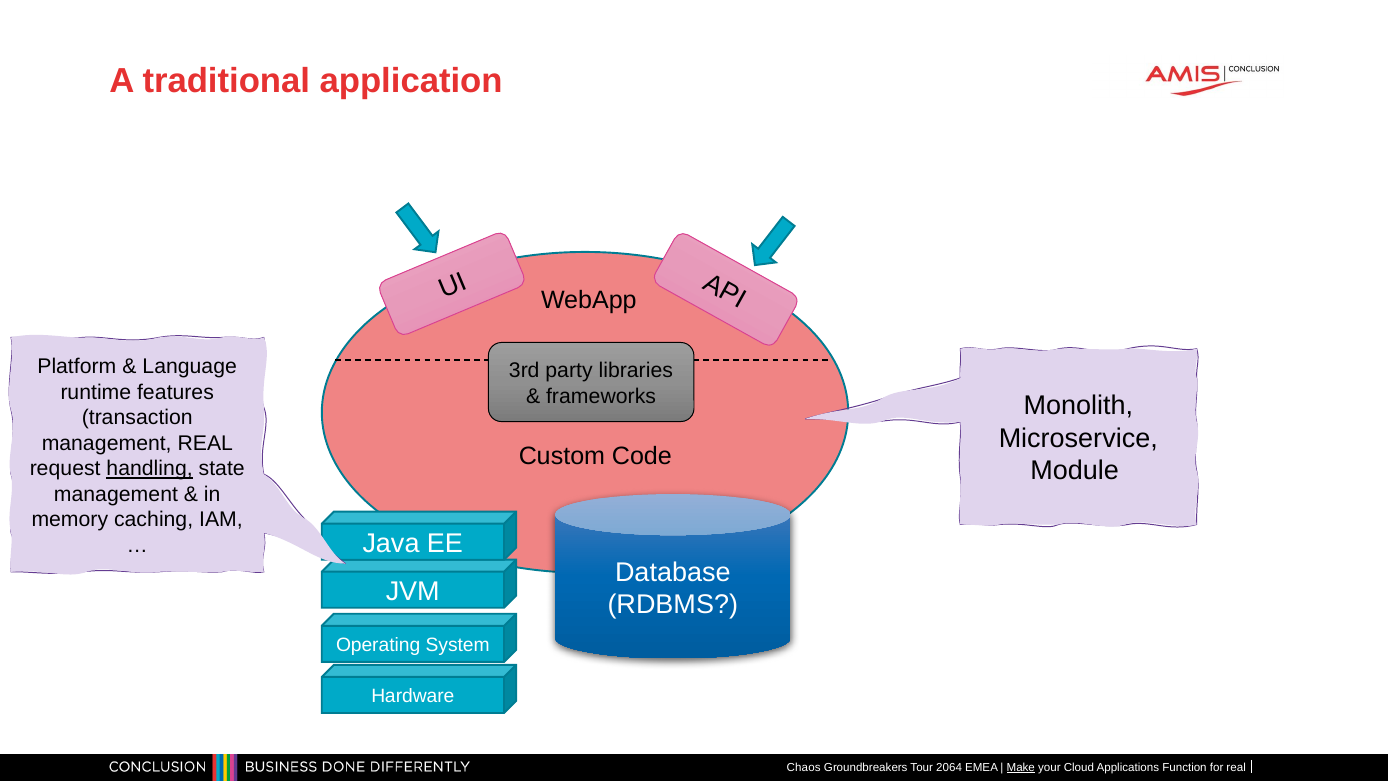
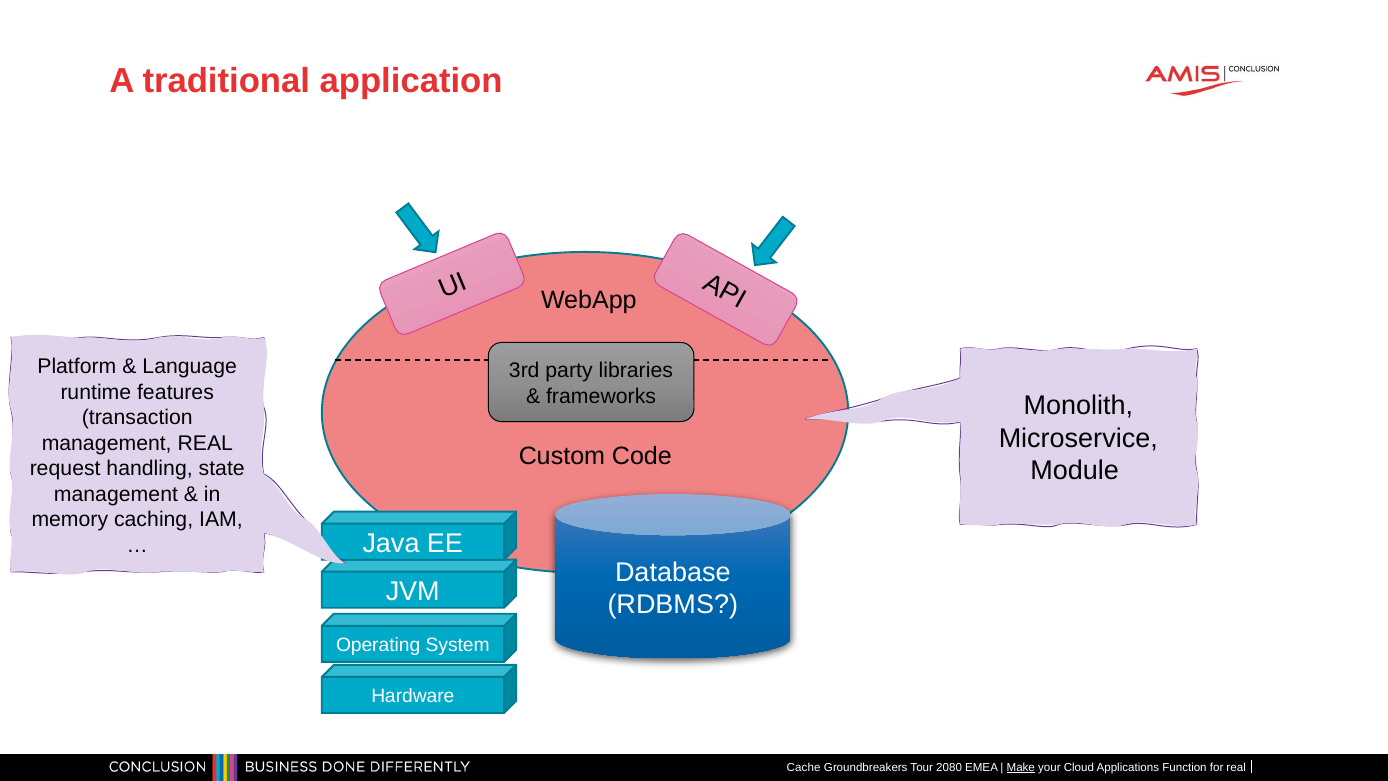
handling underline: present -> none (150, 469)
Chaos: Chaos -> Cache (804, 767)
2064: 2064 -> 2080 (949, 767)
